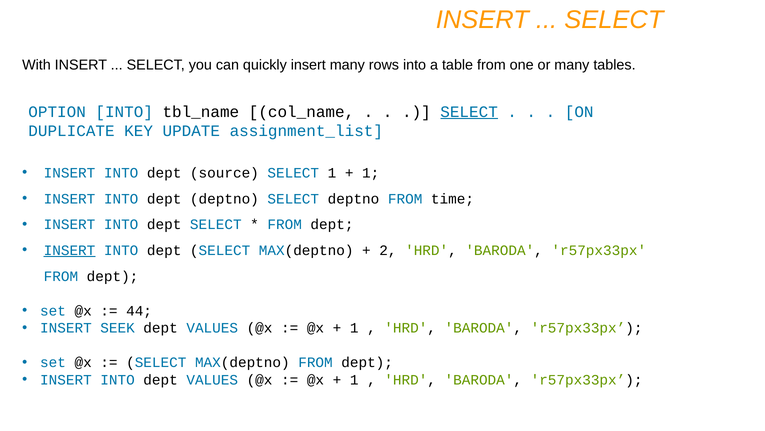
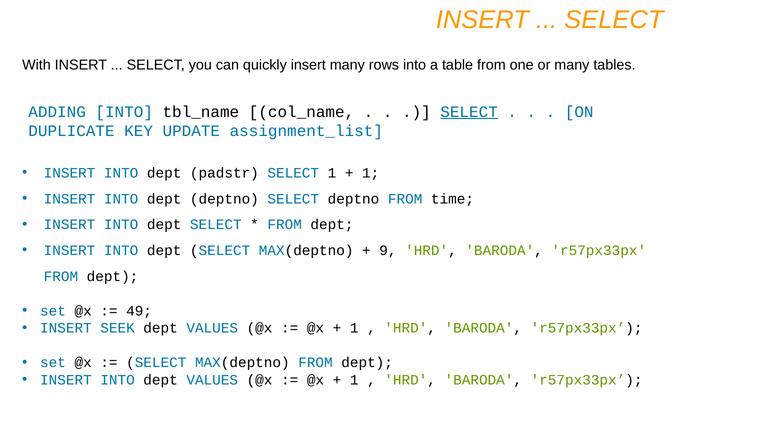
OPTION: OPTION -> ADDING (57, 112)
source: source -> padstr (224, 173)
INSERT underline: present -> none (70, 250)
2: 2 -> 9 (388, 250)
44: 44 -> 49 (139, 310)
